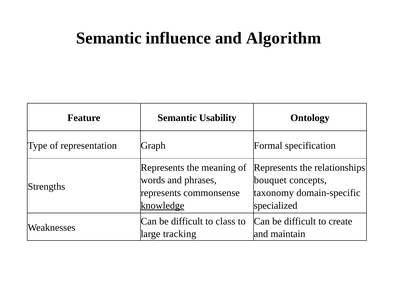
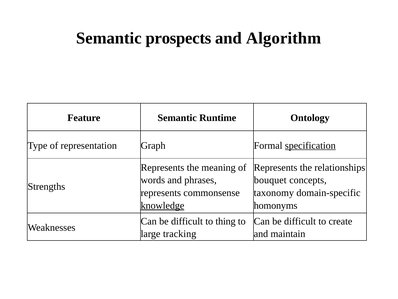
influence: influence -> prospects (178, 38)
Usability: Usability -> Runtime (218, 118)
specification underline: none -> present (310, 145)
specialized: specialized -> homonyms (276, 205)
class: class -> thing (226, 221)
